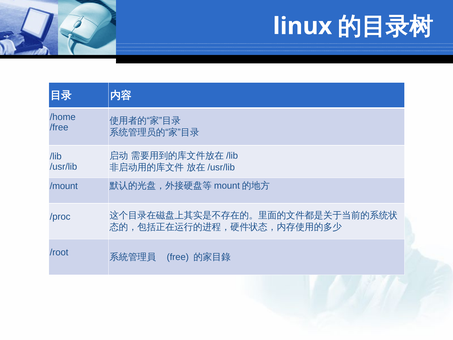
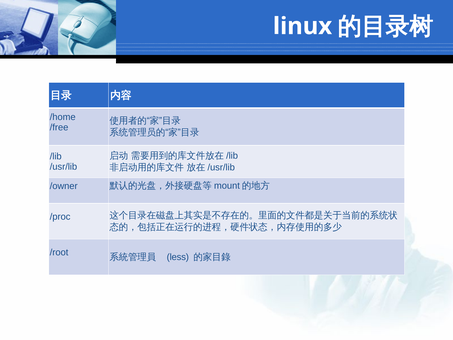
/mount: /mount -> /owner (64, 186)
free: free -> less (178, 257)
